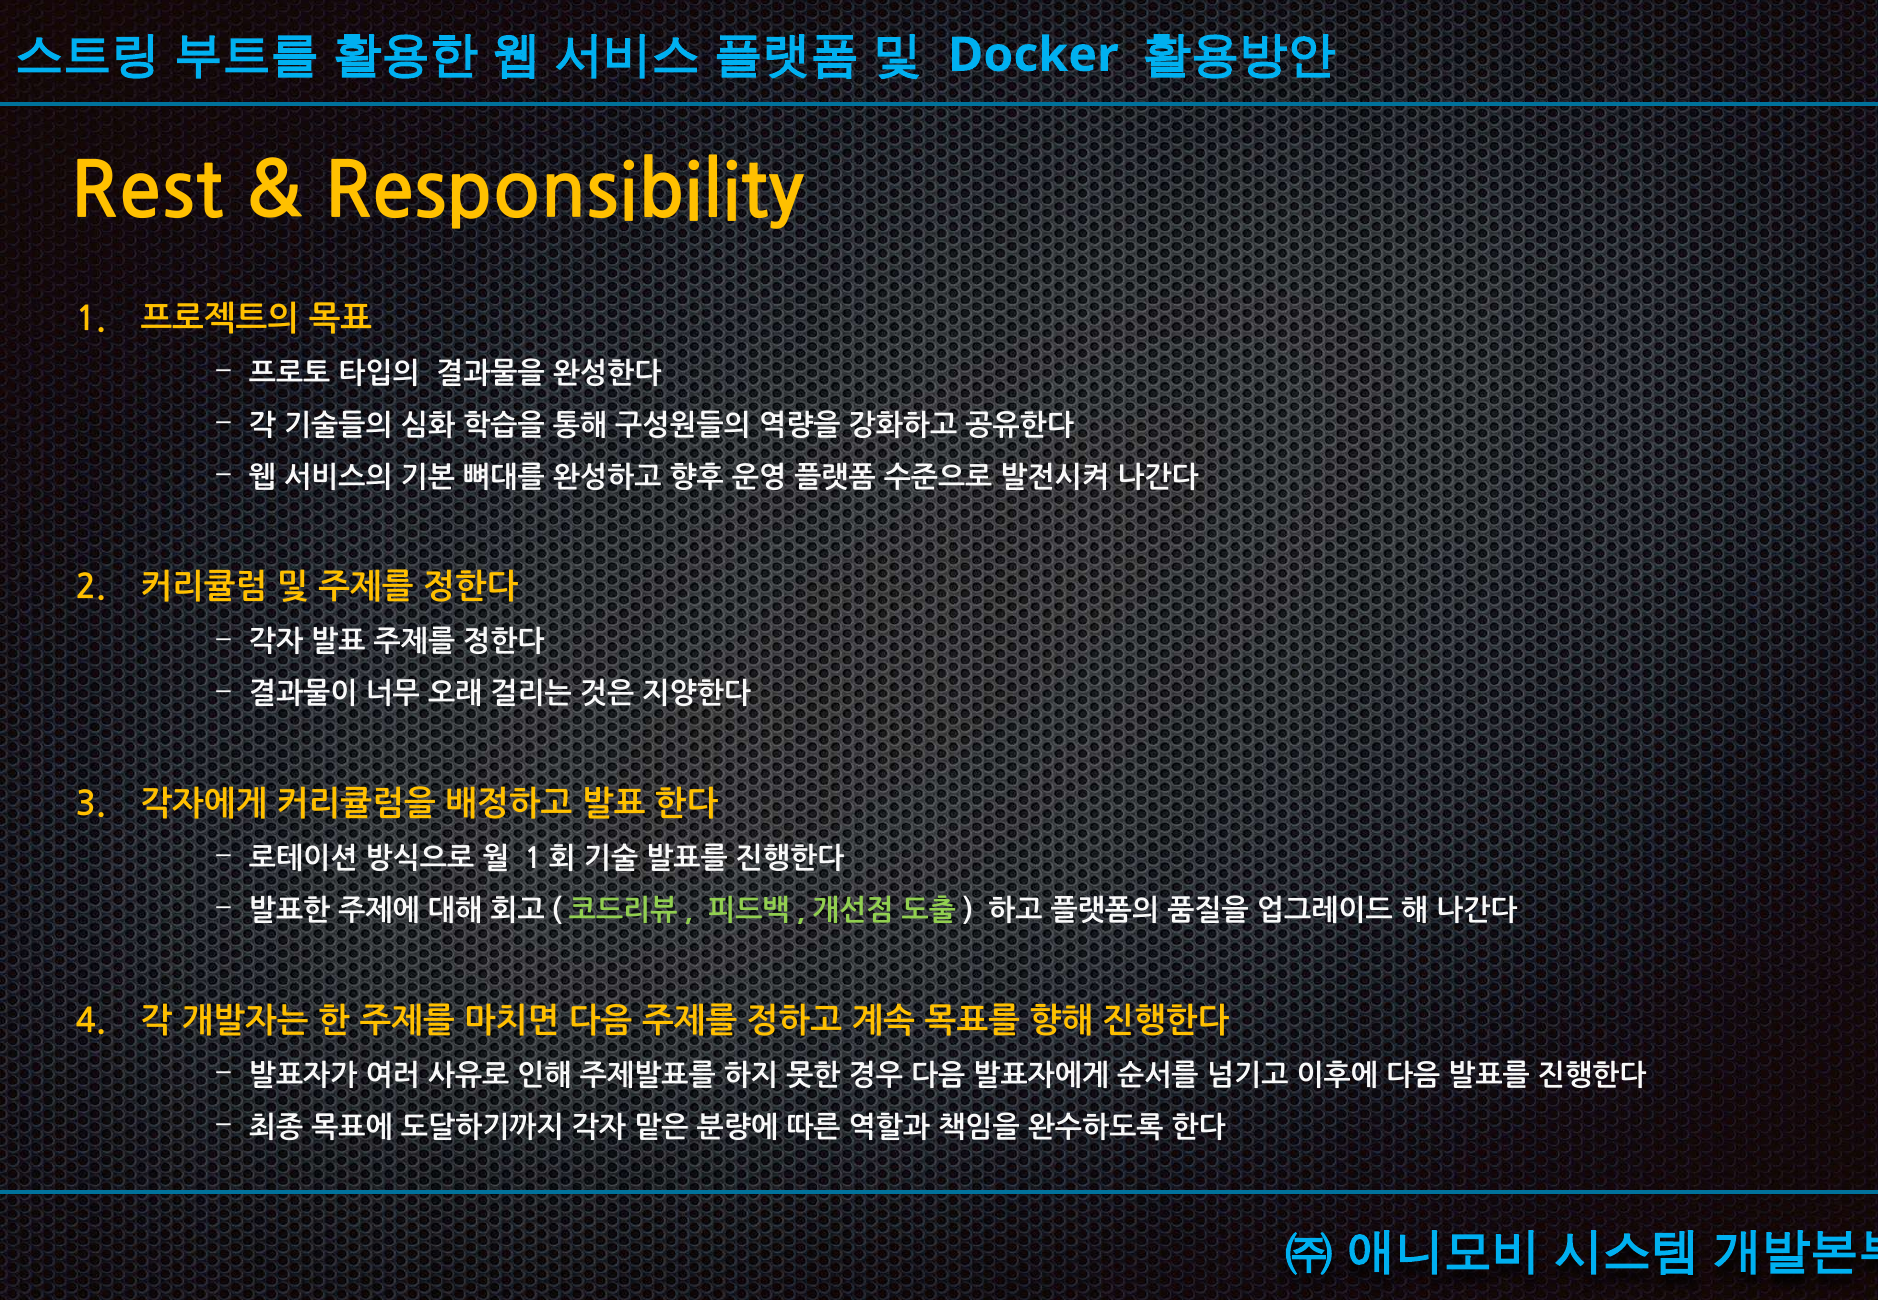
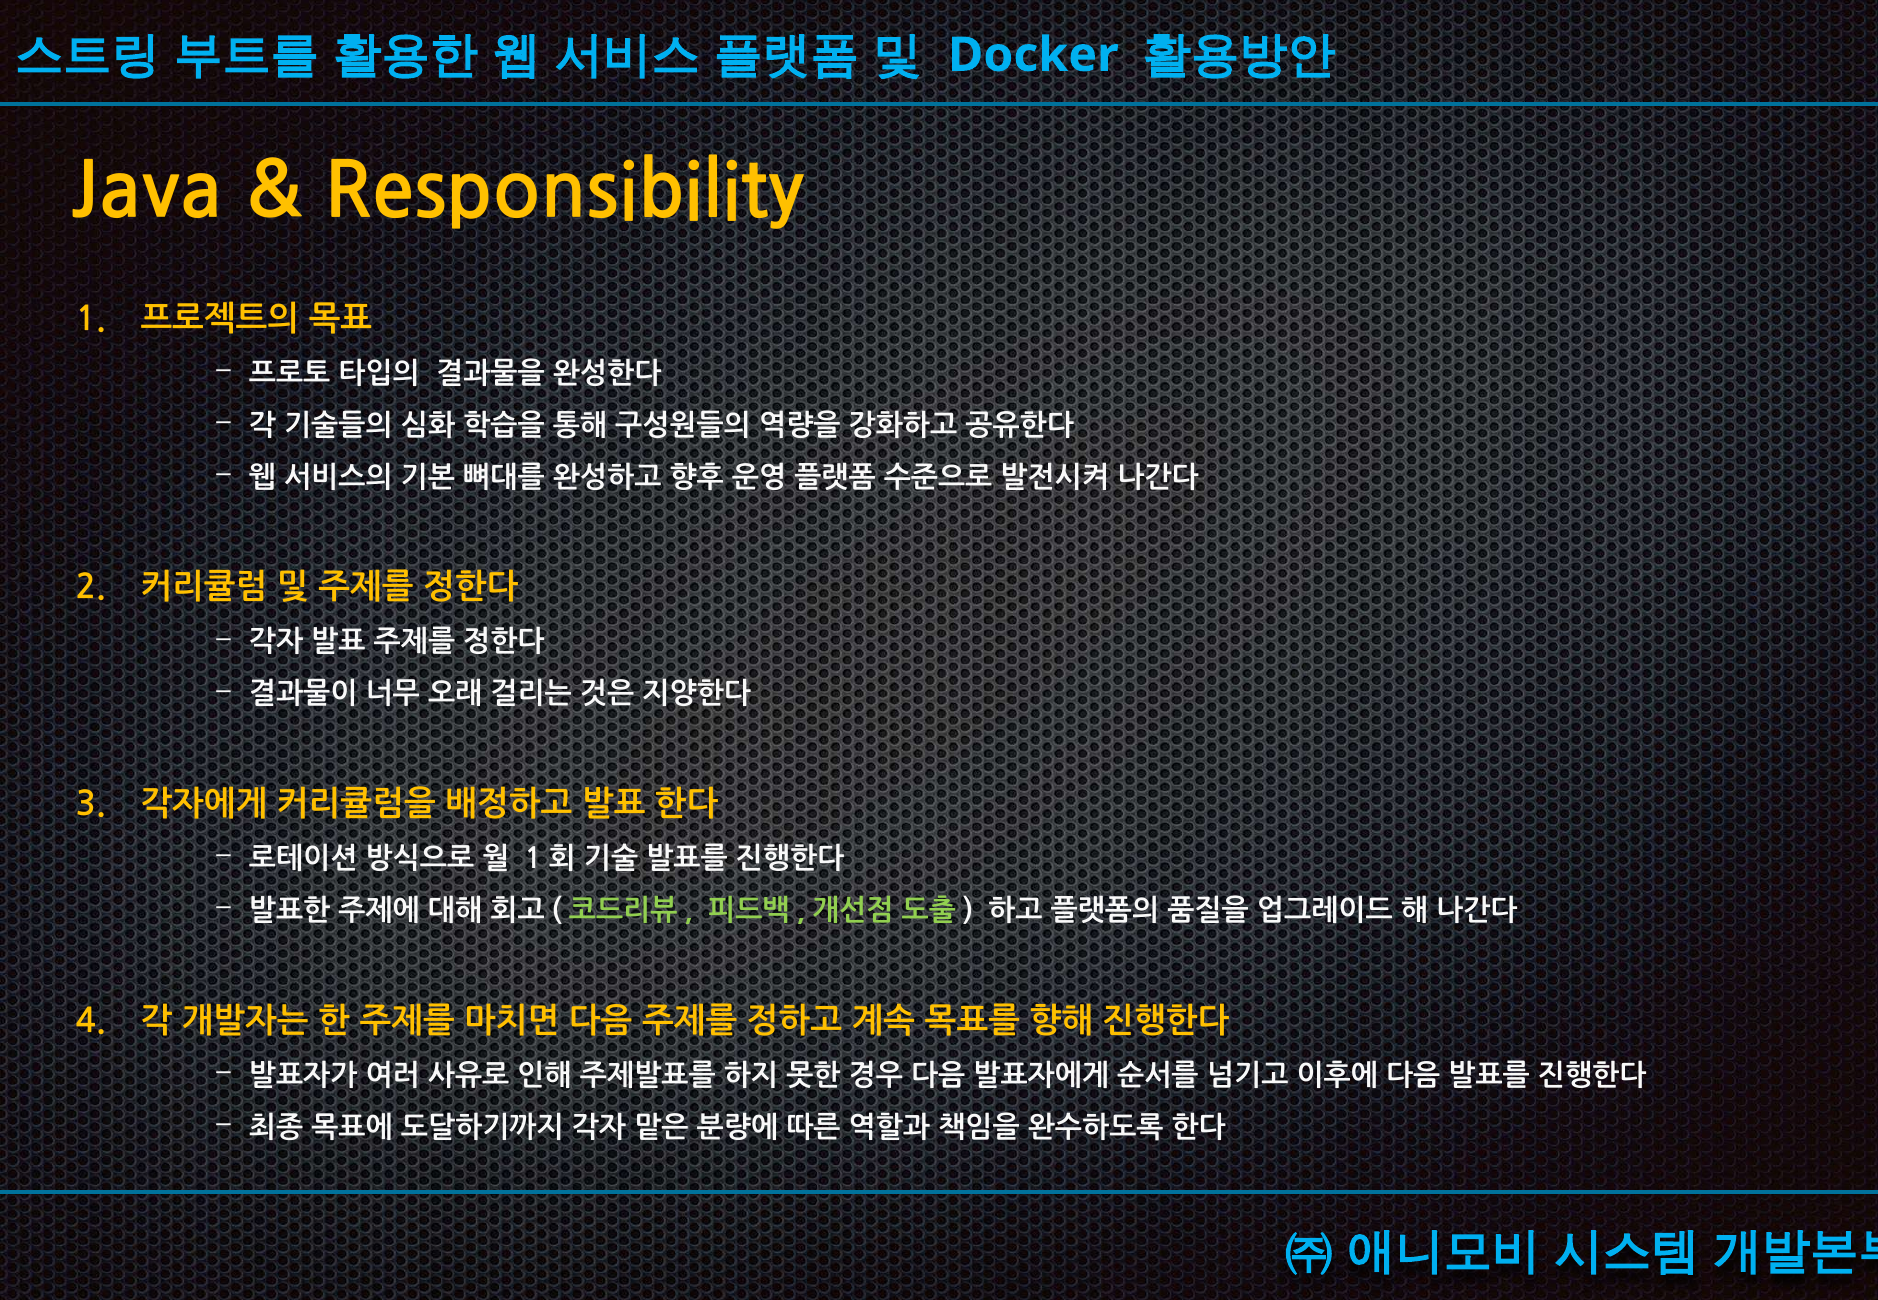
Rest: Rest -> Java (147, 192)
